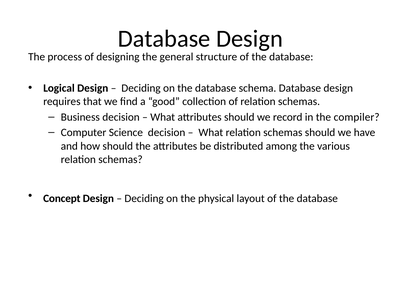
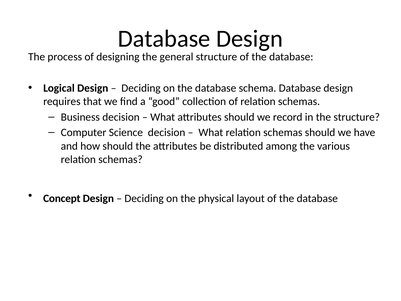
the compiler: compiler -> structure (357, 117)
